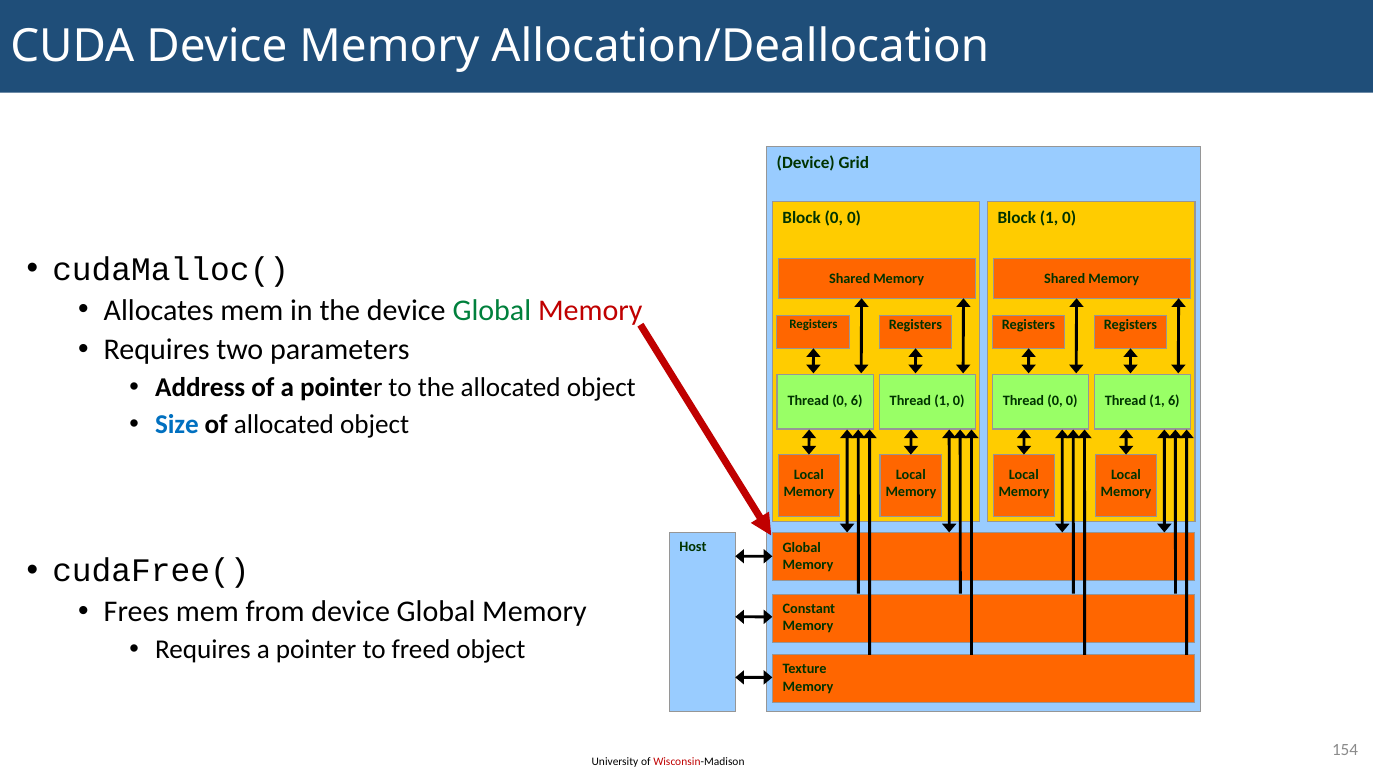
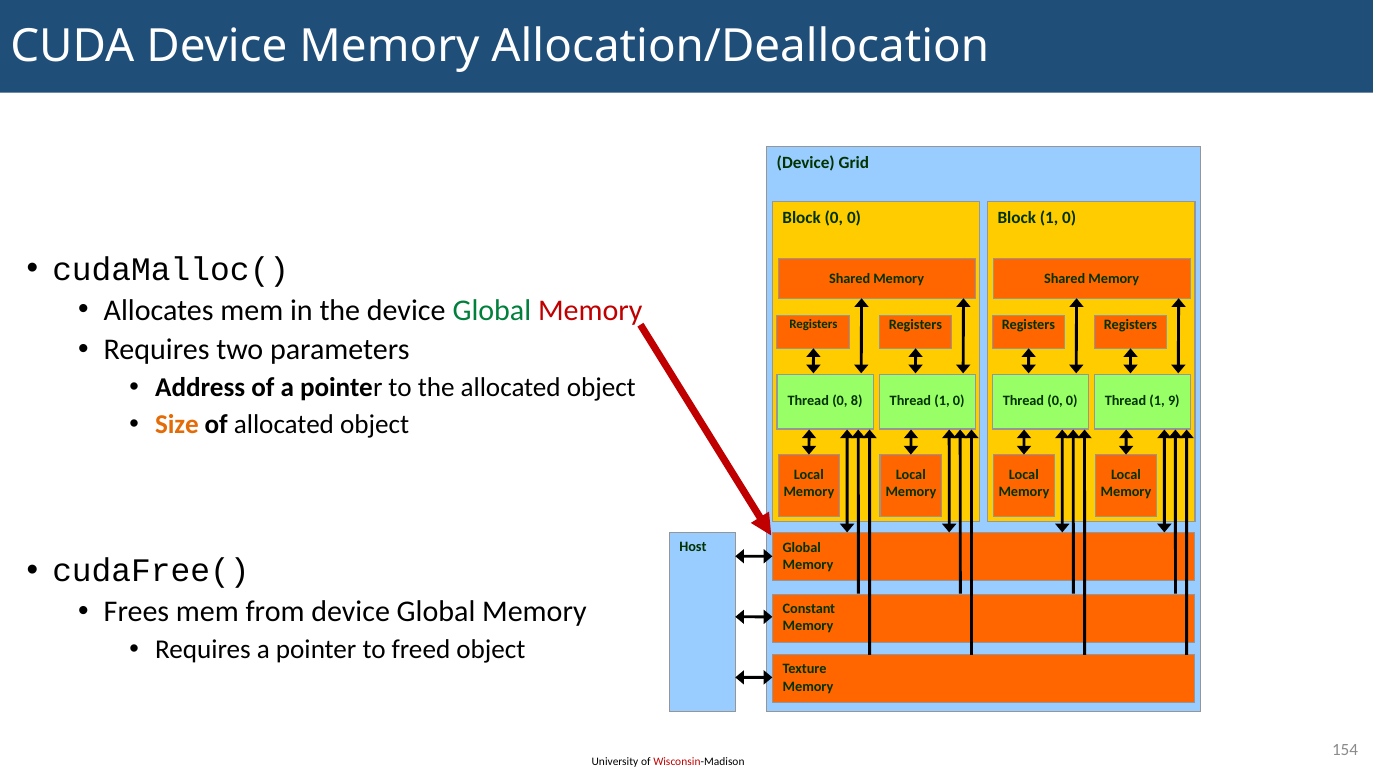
0 6: 6 -> 8 (857, 401)
1 6: 6 -> 9 (1174, 401)
Size colour: blue -> orange (177, 424)
